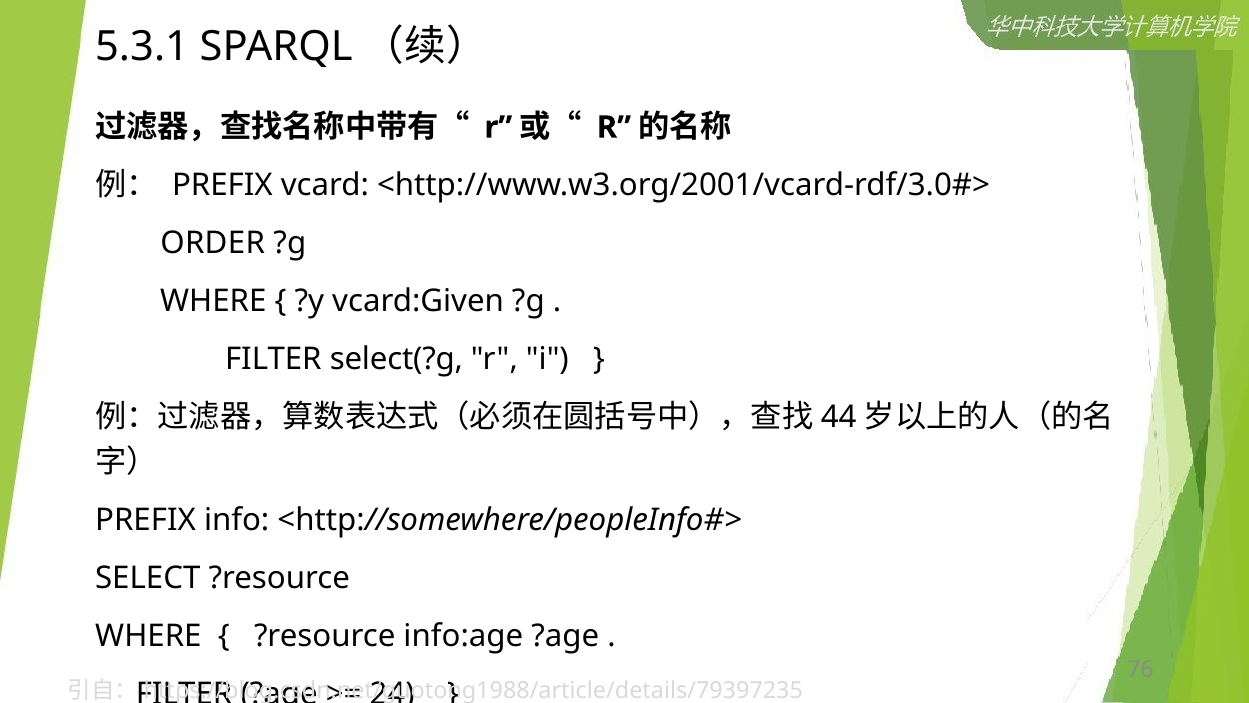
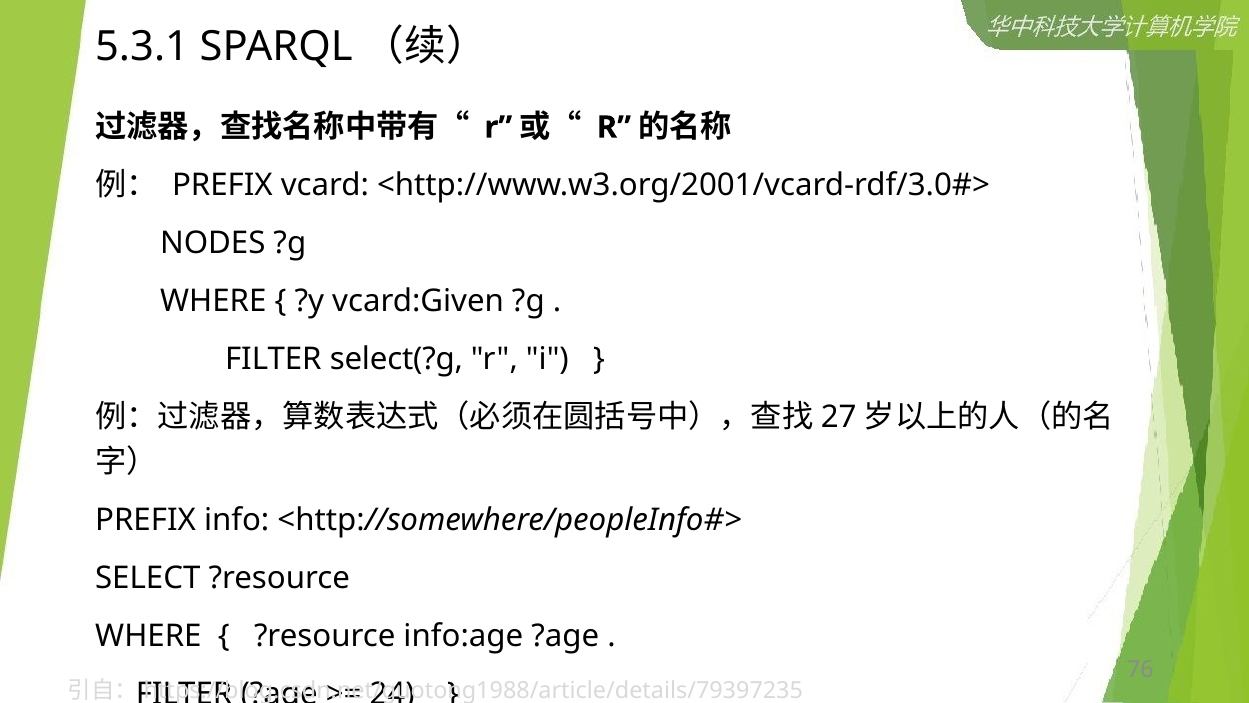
ORDER: ORDER -> NODES (213, 243)
44: 44 -> 27 (839, 417)
